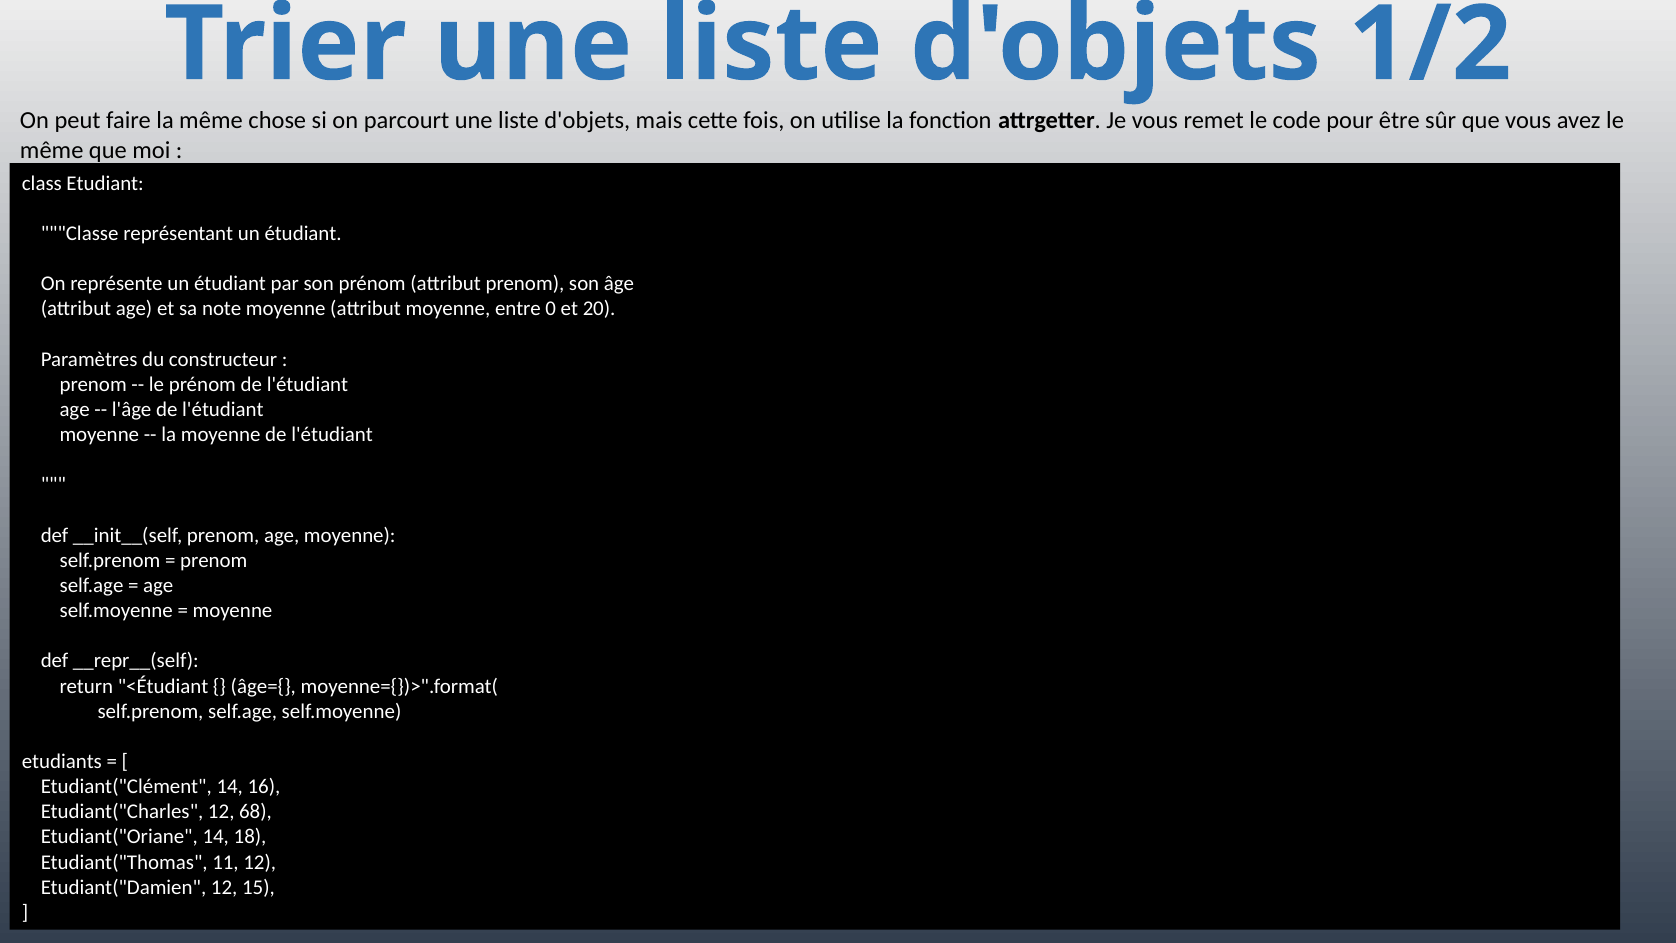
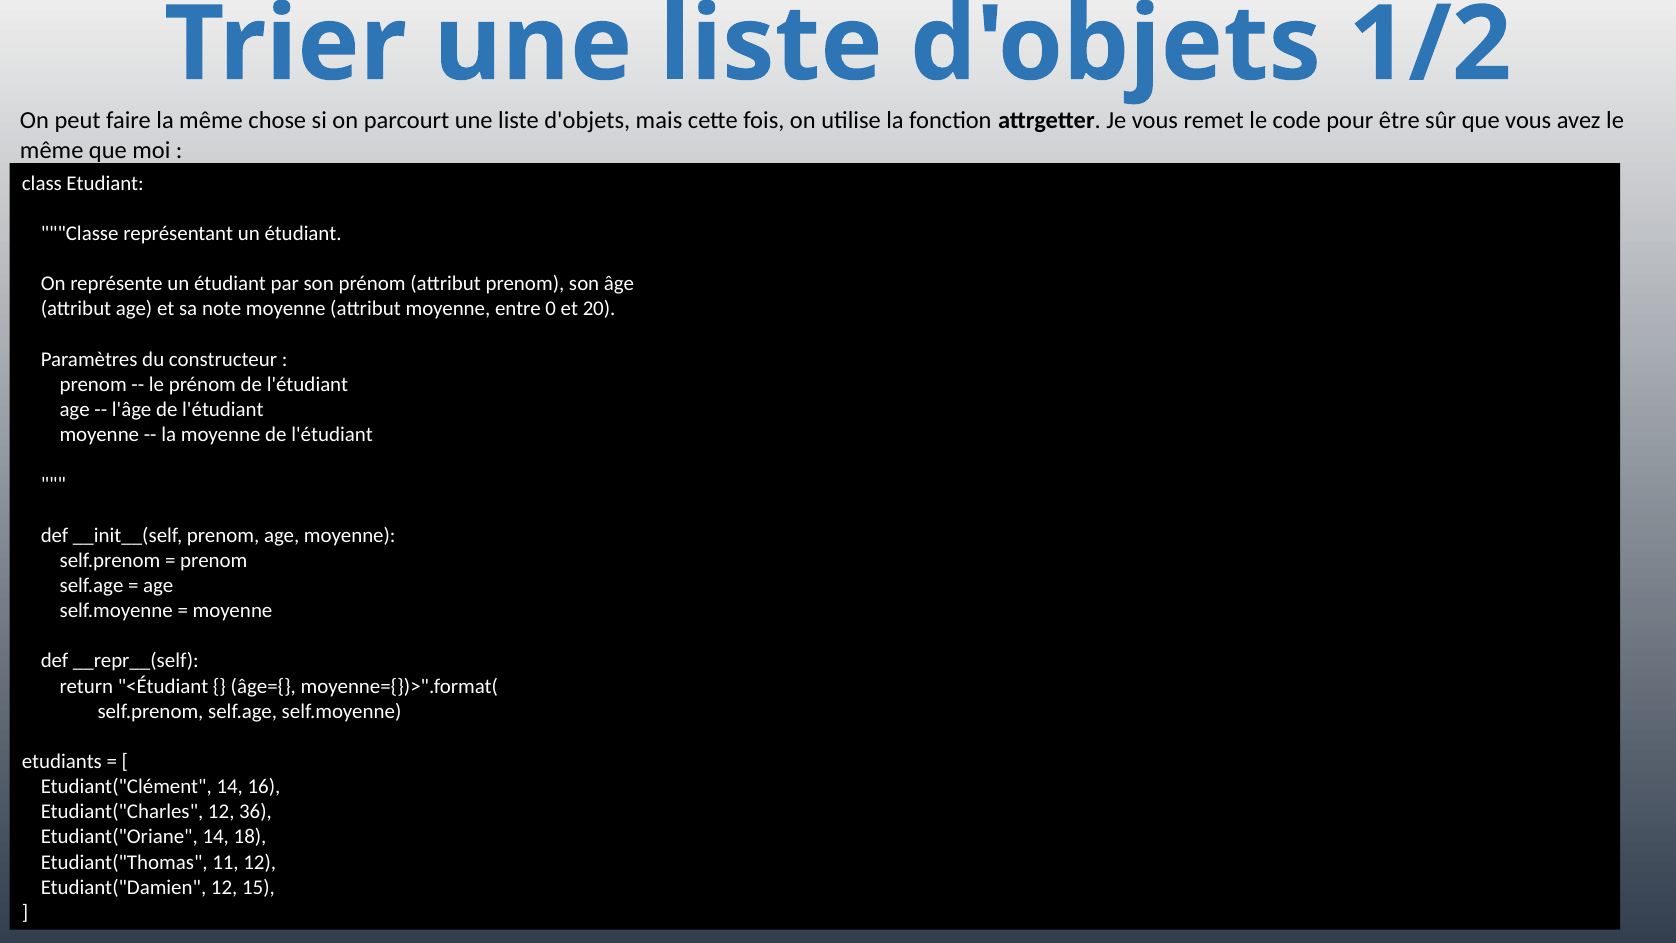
68: 68 -> 36 (255, 812)
